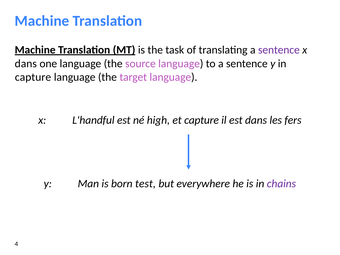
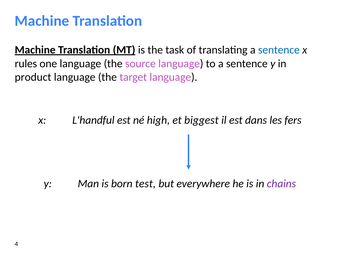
sentence colour: purple -> blue (279, 50)
dans: dans -> rules (26, 64)
capture: capture -> product (33, 77)
et capture: capture -> biggest (201, 120)
